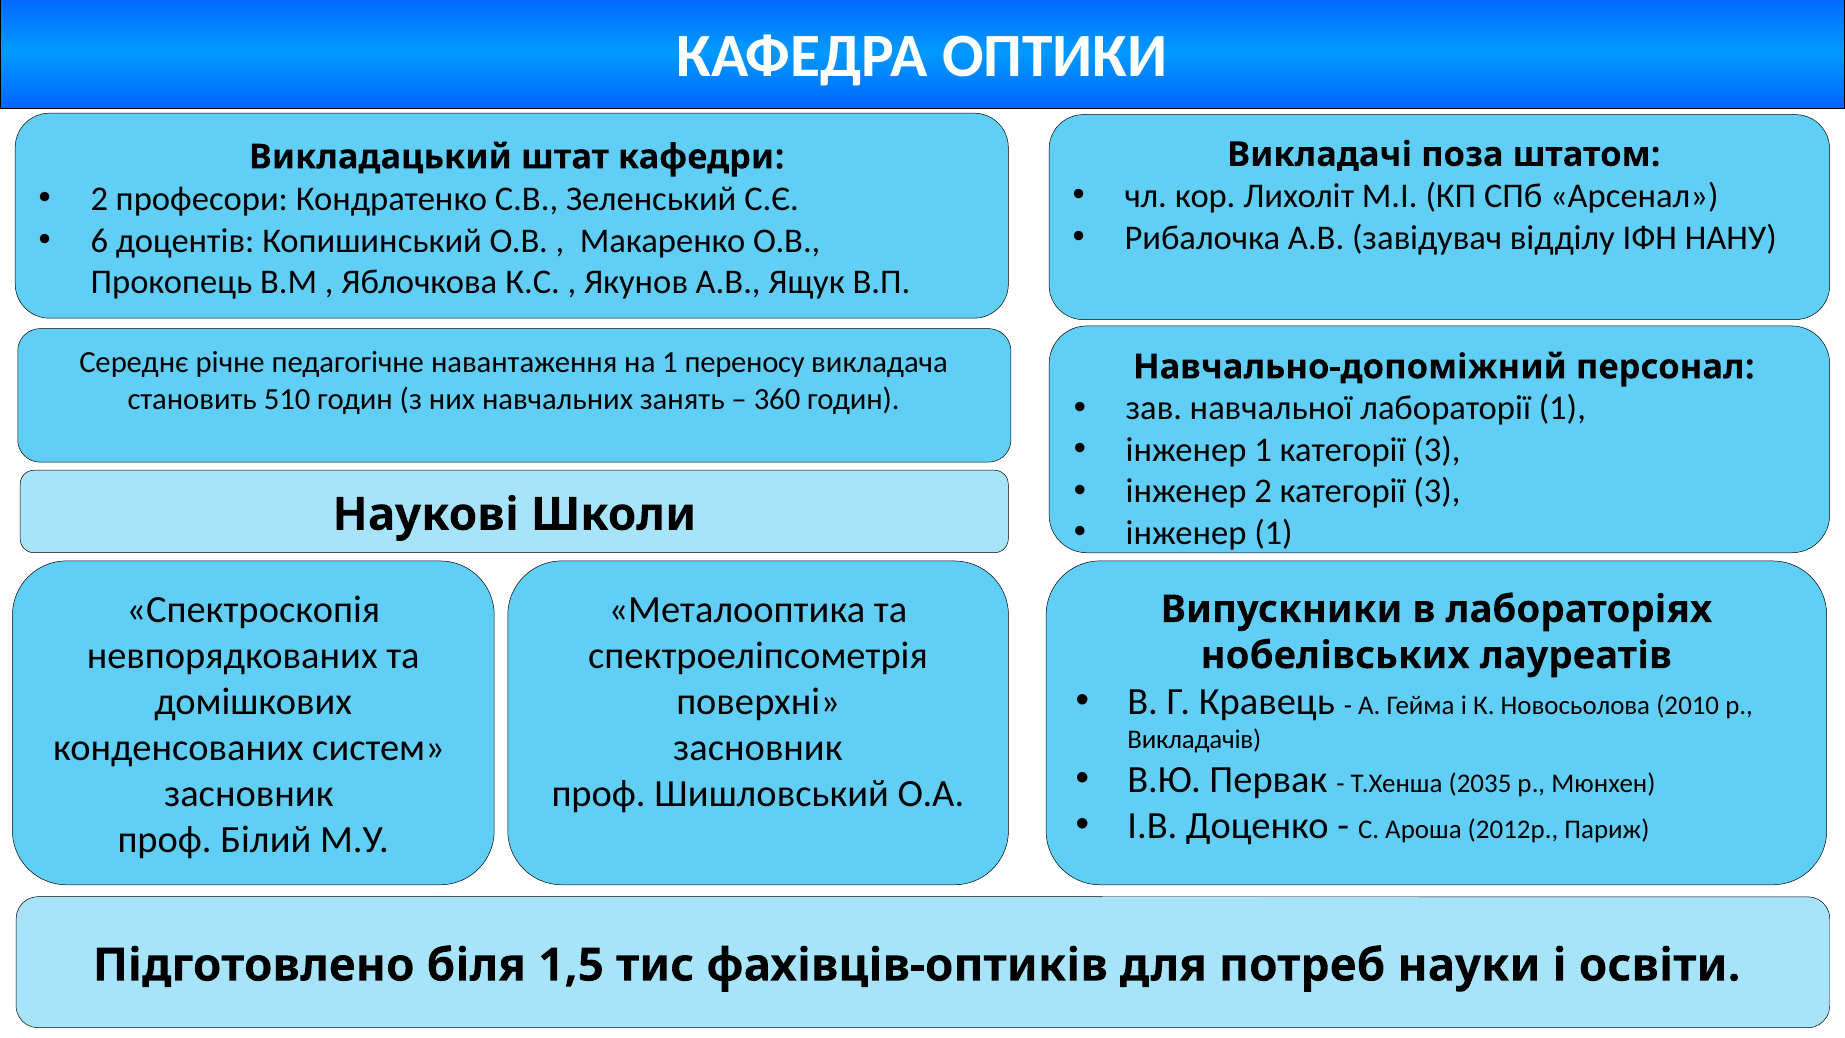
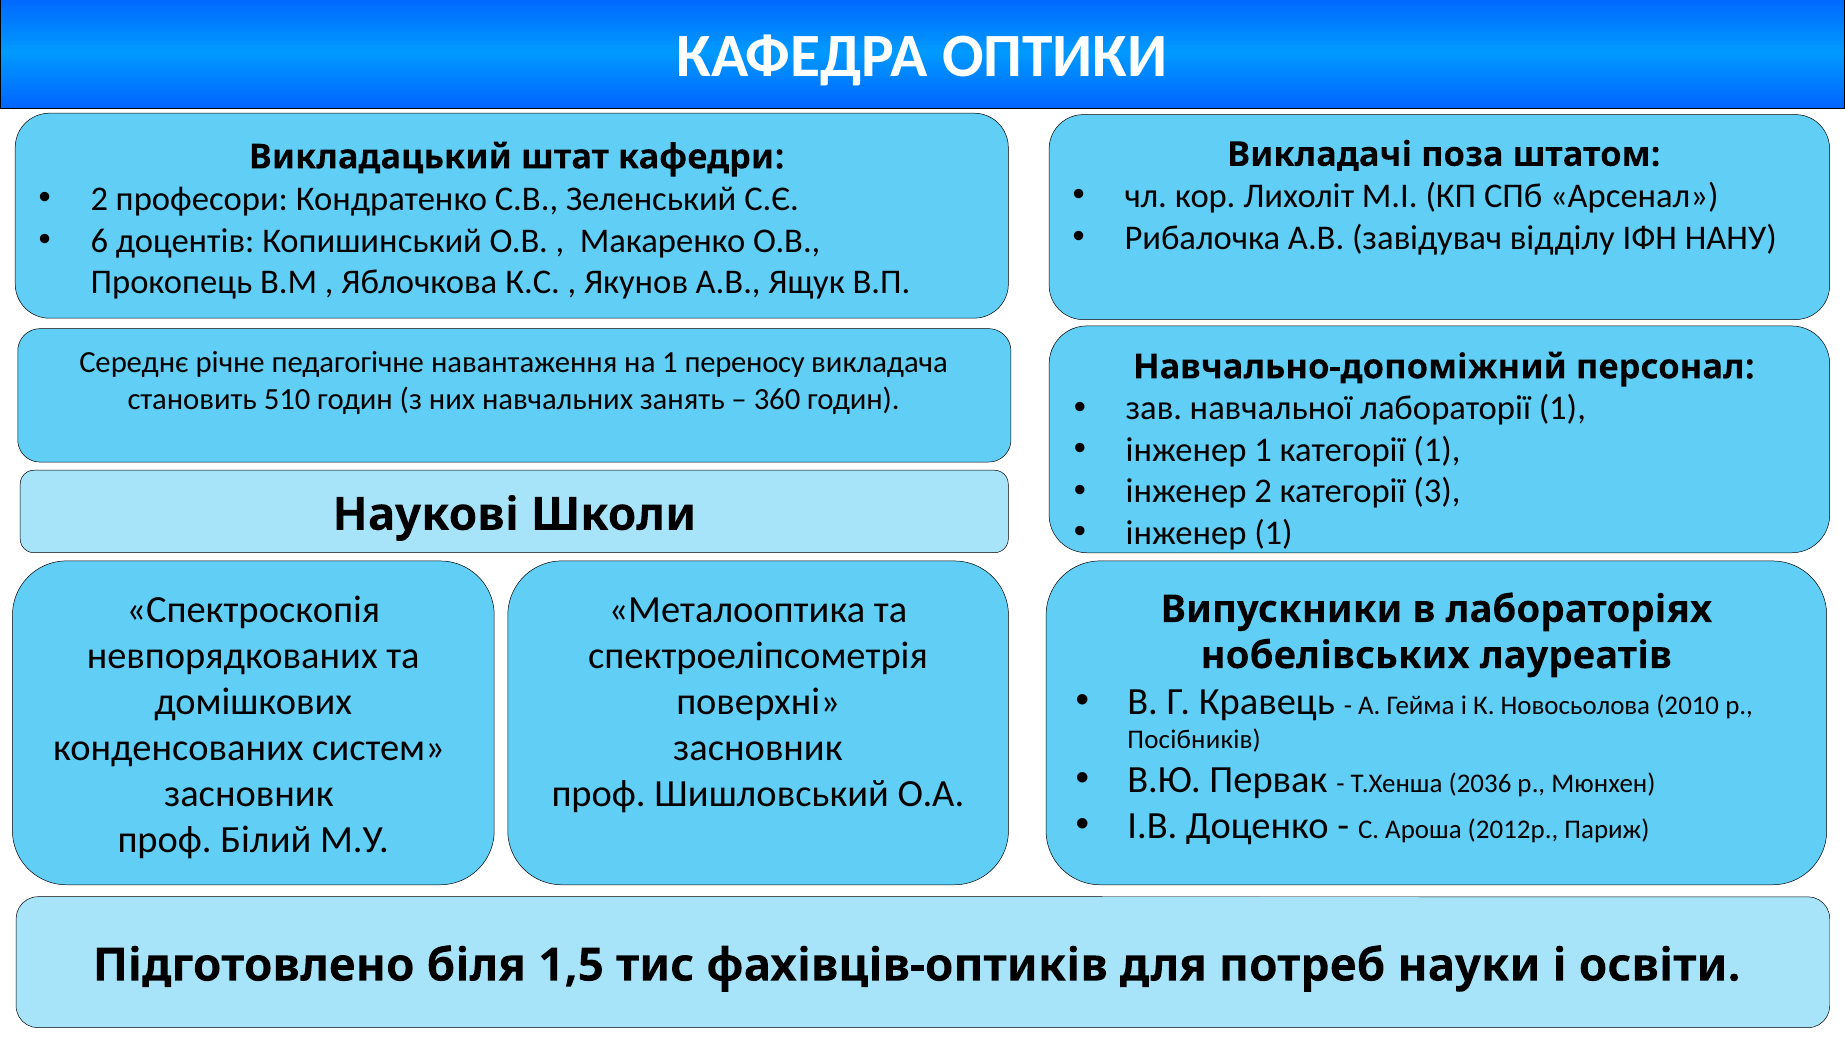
1 категорії 3: 3 -> 1 (1437, 450)
Викладачів: Викладачів -> Посібників (1194, 740)
2035: 2035 -> 2036 (1480, 784)
